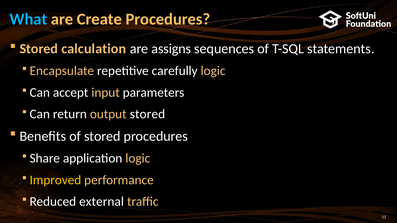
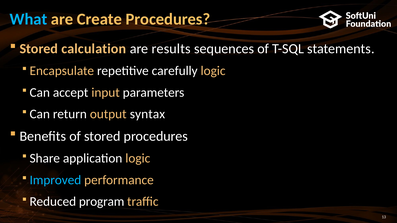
assigns: assigns -> results (171, 49)
output stored: stored -> syntax (147, 114)
Improved colour: yellow -> light blue (55, 180)
external: external -> program (102, 202)
